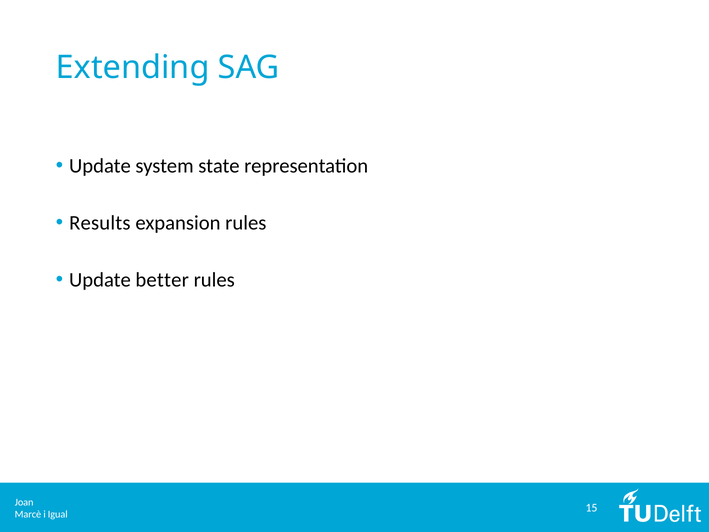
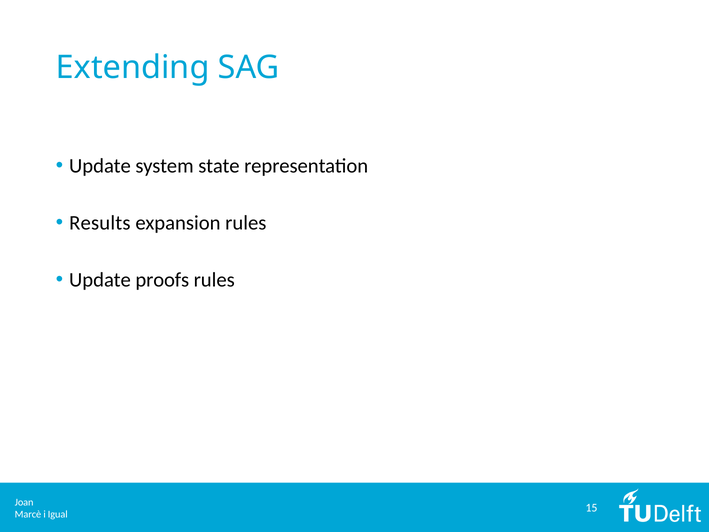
better: better -> proofs (162, 280)
